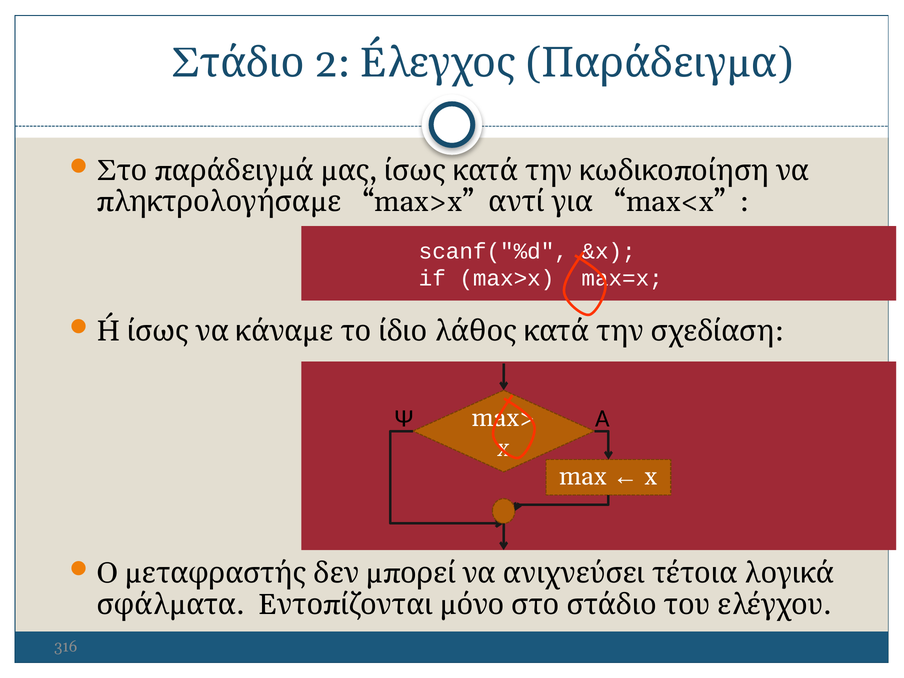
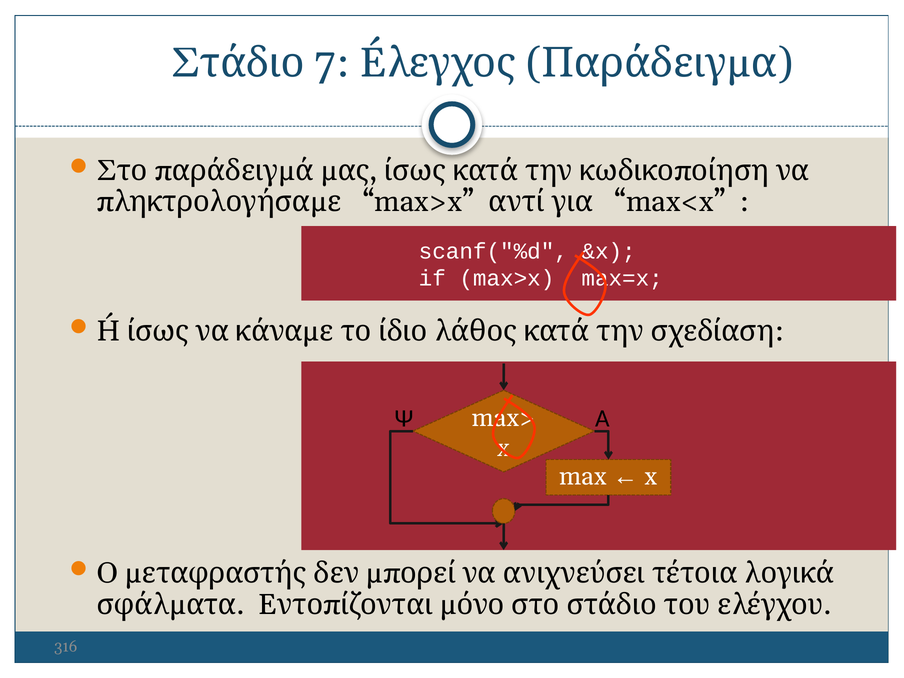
2: 2 -> 7 (332, 63)
